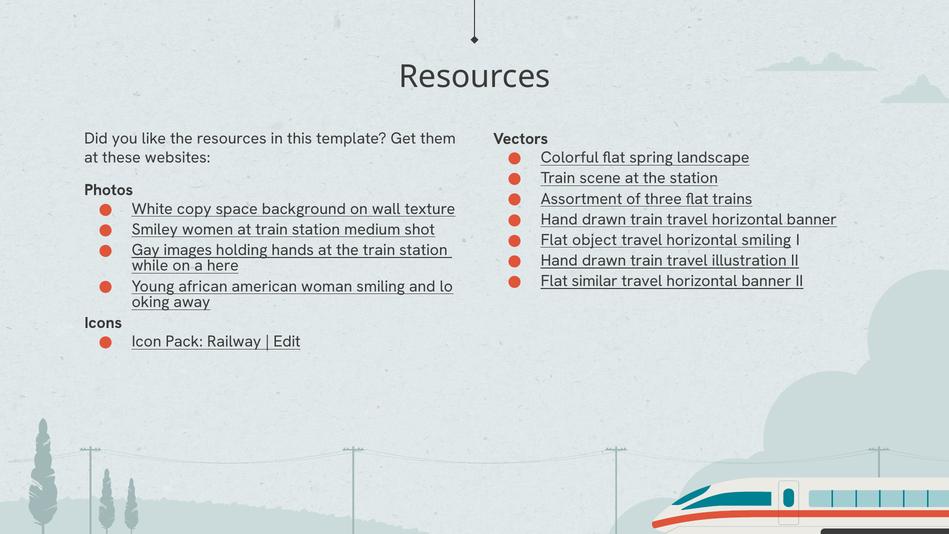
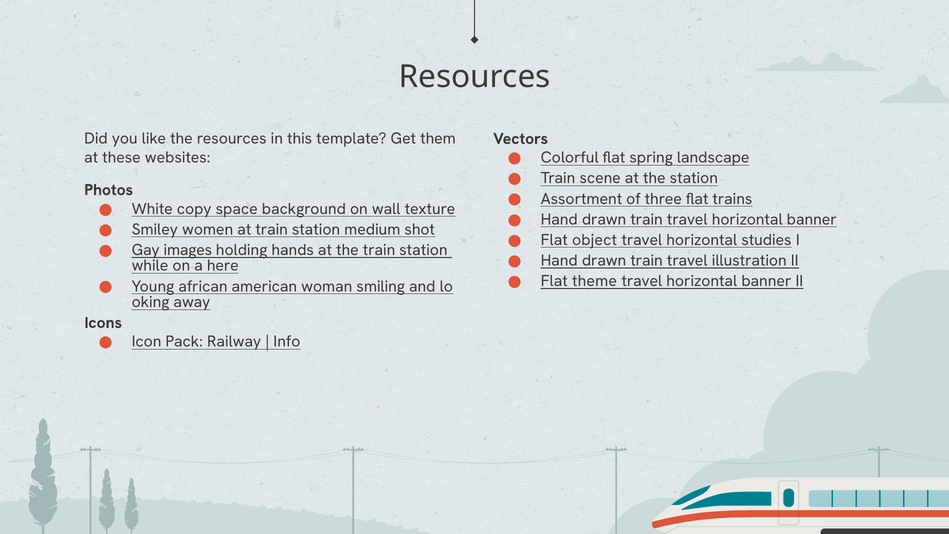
horizontal smiling: smiling -> studies (766, 240)
similar: similar -> theme (595, 281)
Edit: Edit -> Info (287, 342)
